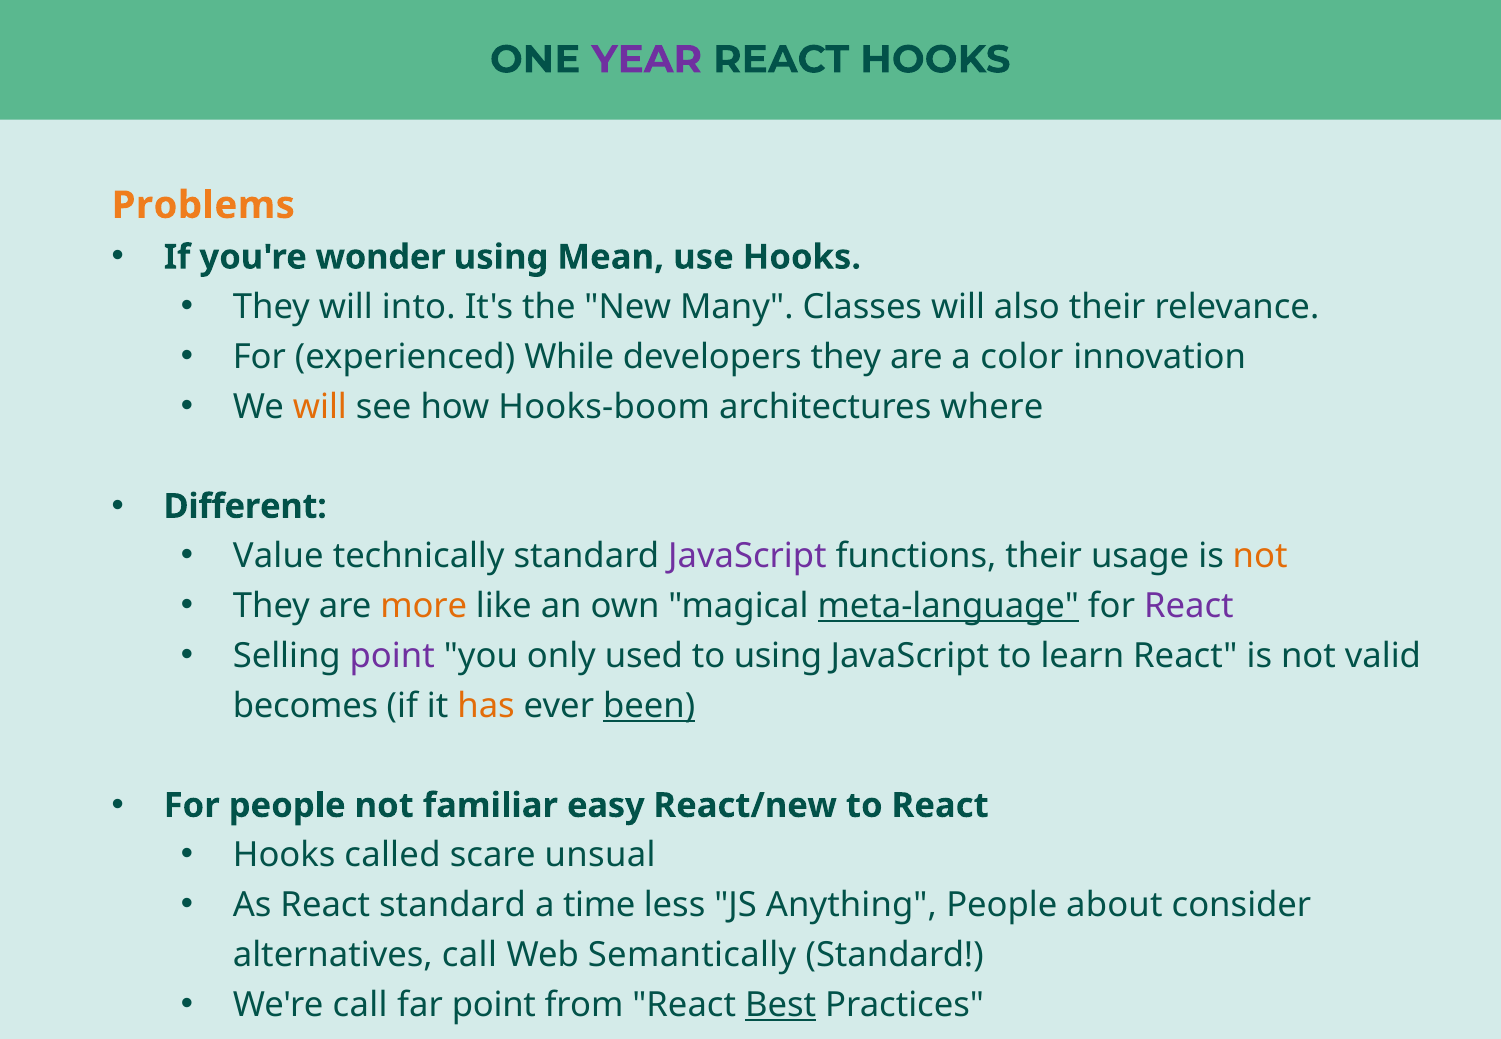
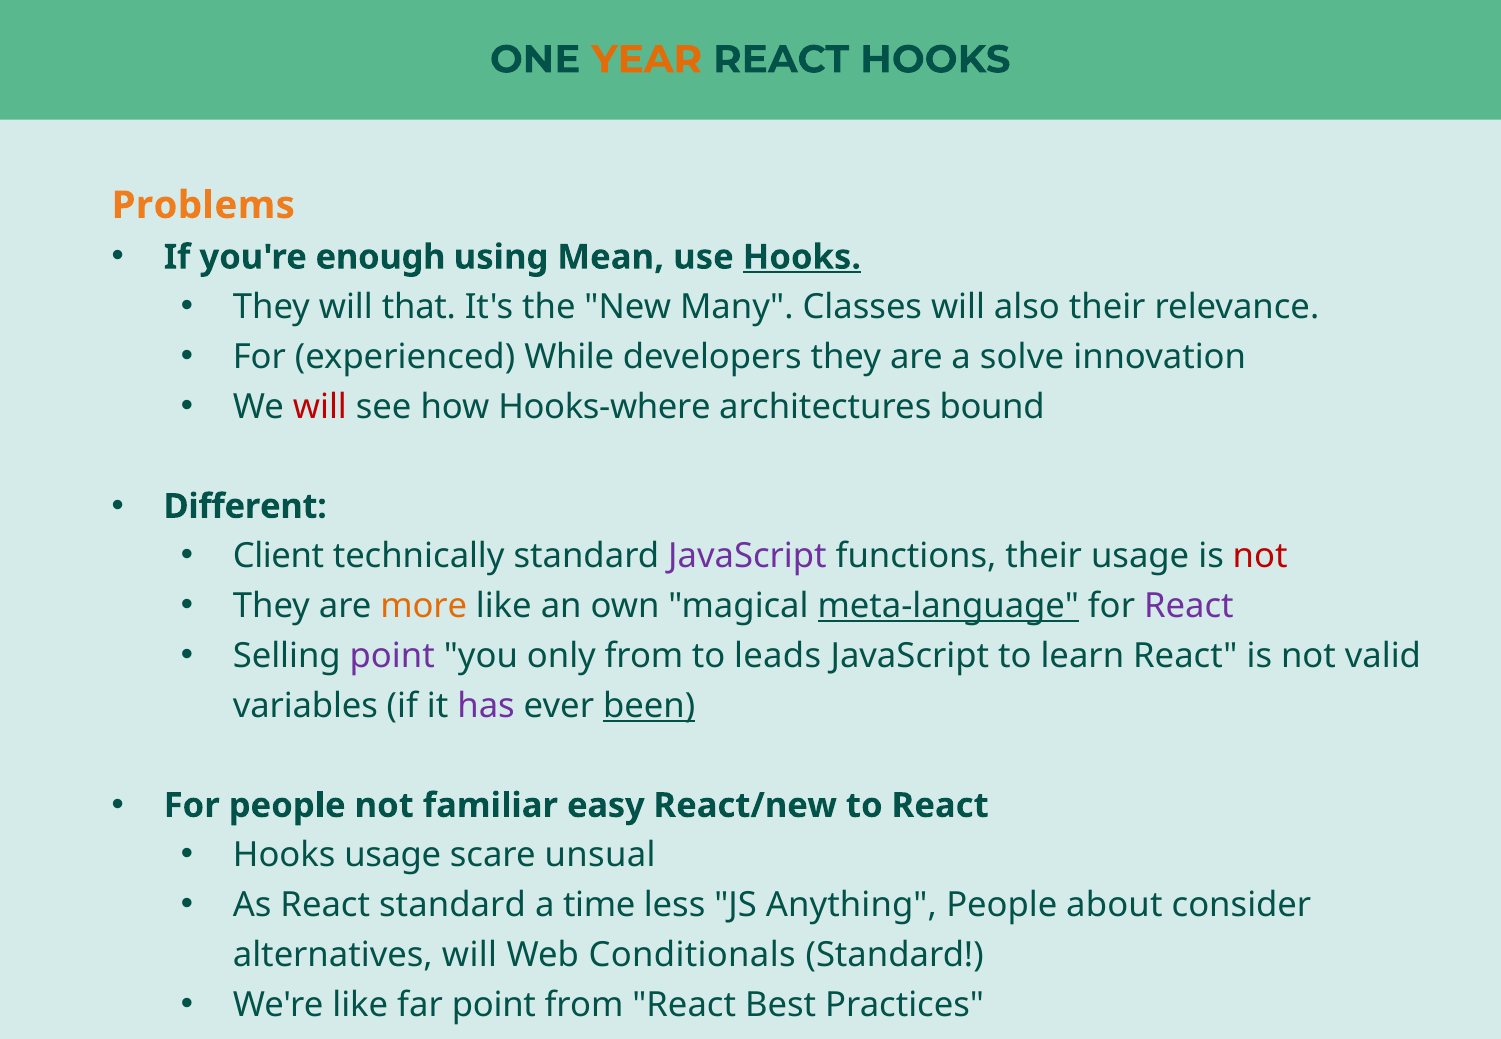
YEAR colour: purple -> orange (647, 60)
wonder: wonder -> enough (381, 257)
Hooks underline: none -> present (802, 257)
into: into -> that (419, 307)
color: color -> solve (1022, 357)
will colour: orange -> red (320, 407)
Hooks-boom: Hooks-boom -> Hooks-where (604, 407)
where: where -> bound (992, 407)
Value: Value -> Client (279, 556)
not colour: orange -> red (1260, 556)
only used: used -> from (644, 656)
to using: using -> leads (778, 656)
becomes: becomes -> variables (305, 706)
has colour: orange -> purple (486, 706)
Hooks called: called -> usage (393, 856)
alternatives call: call -> will (469, 955)
Semantically: Semantically -> Conditionals (692, 955)
We're call: call -> like (360, 1005)
Best underline: present -> none (781, 1005)
